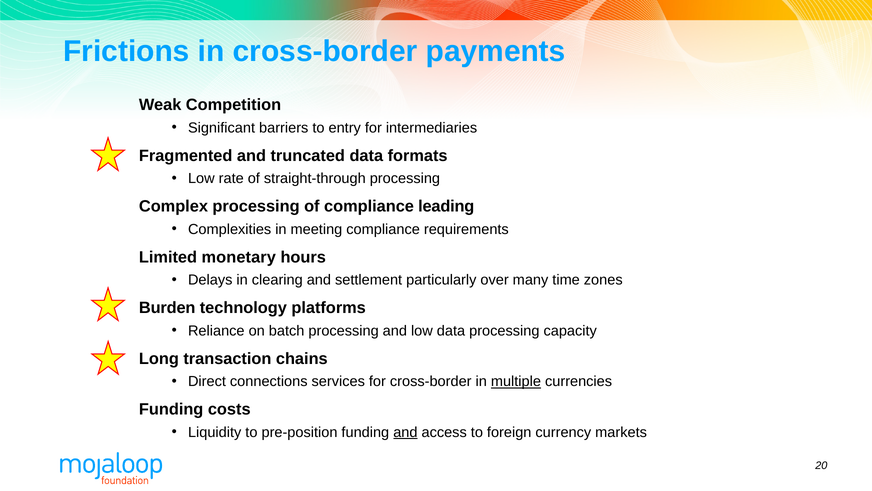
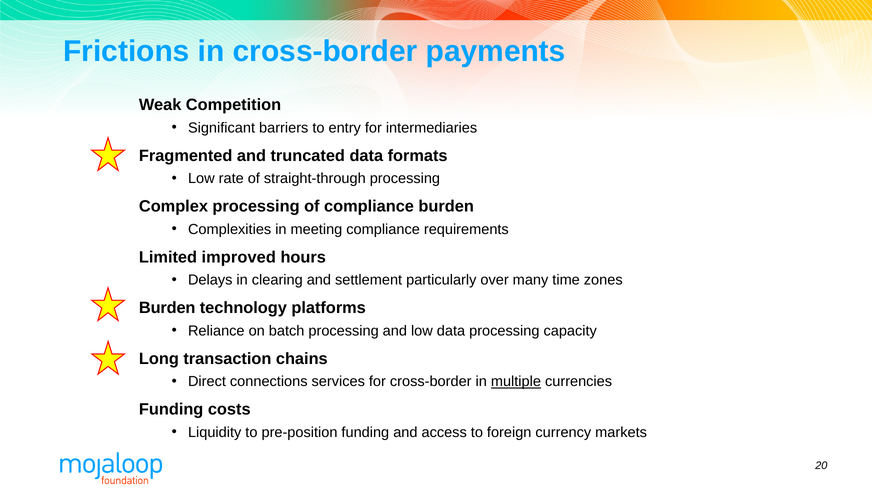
compliance leading: leading -> burden (446, 206)
monetary: monetary -> improved (239, 257)
and underline: present -> none (405, 432)
